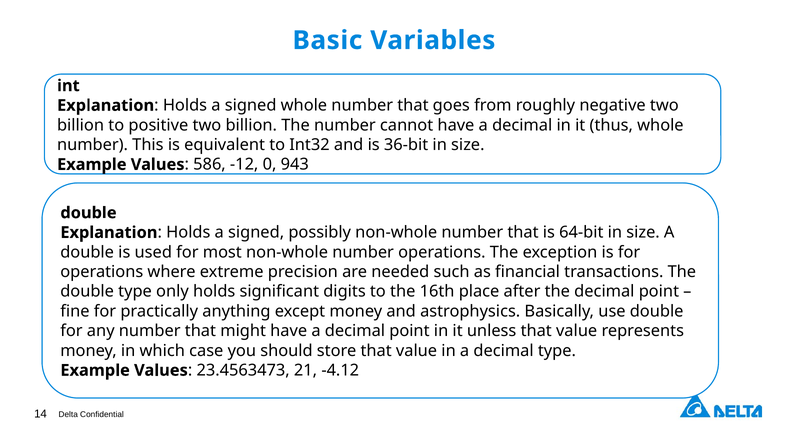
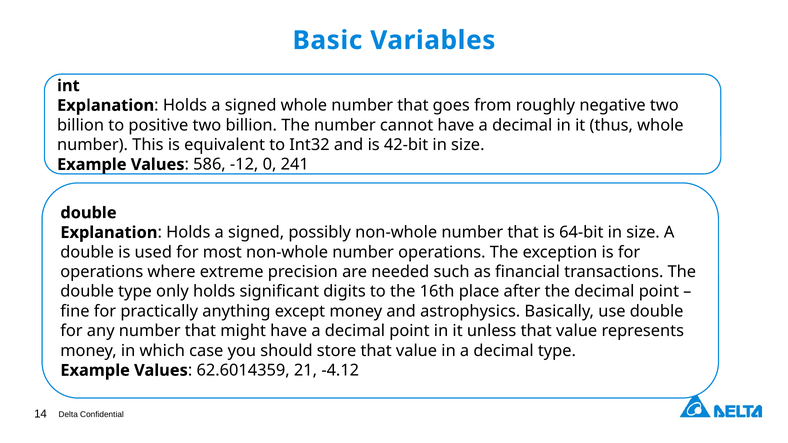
36-bit: 36-bit -> 42-bit (406, 145)
943: 943 -> 241 (295, 165)
23.4563473: 23.4563473 -> 62.6014359 (243, 371)
